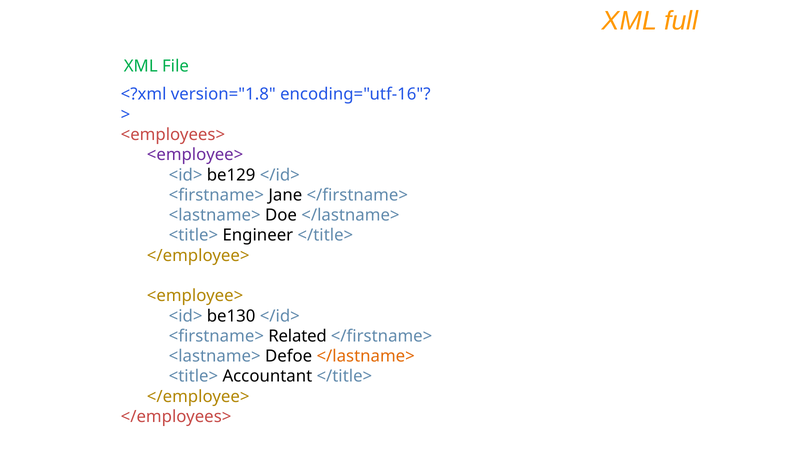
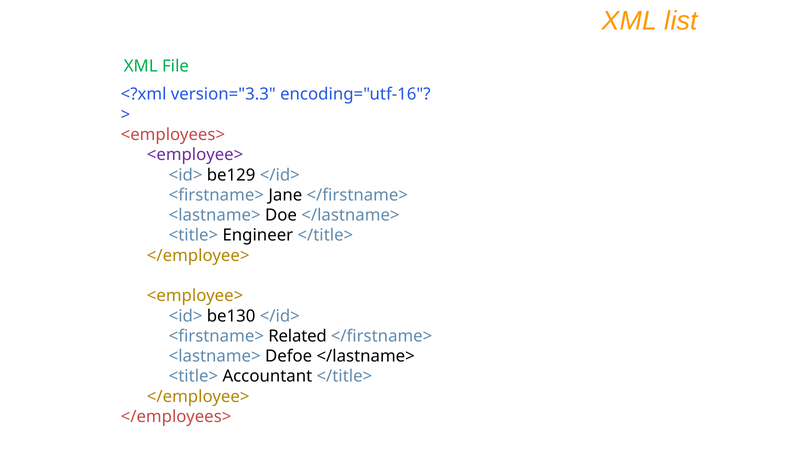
full: full -> list (681, 21)
version="1.8: version="1.8 -> version="3.3 (223, 94)
</lastname> colour: orange -> black (366, 356)
